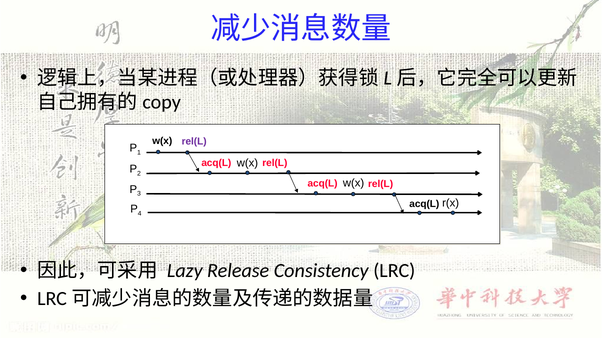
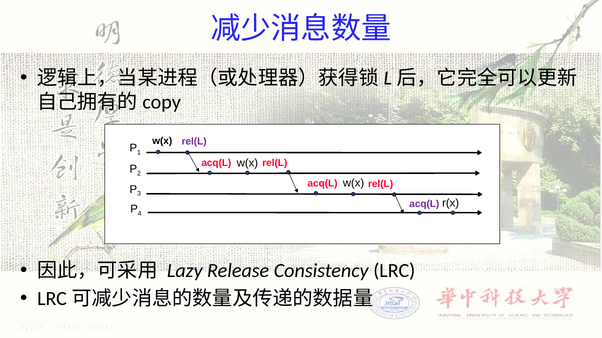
acq(L colour: black -> purple (424, 204)
